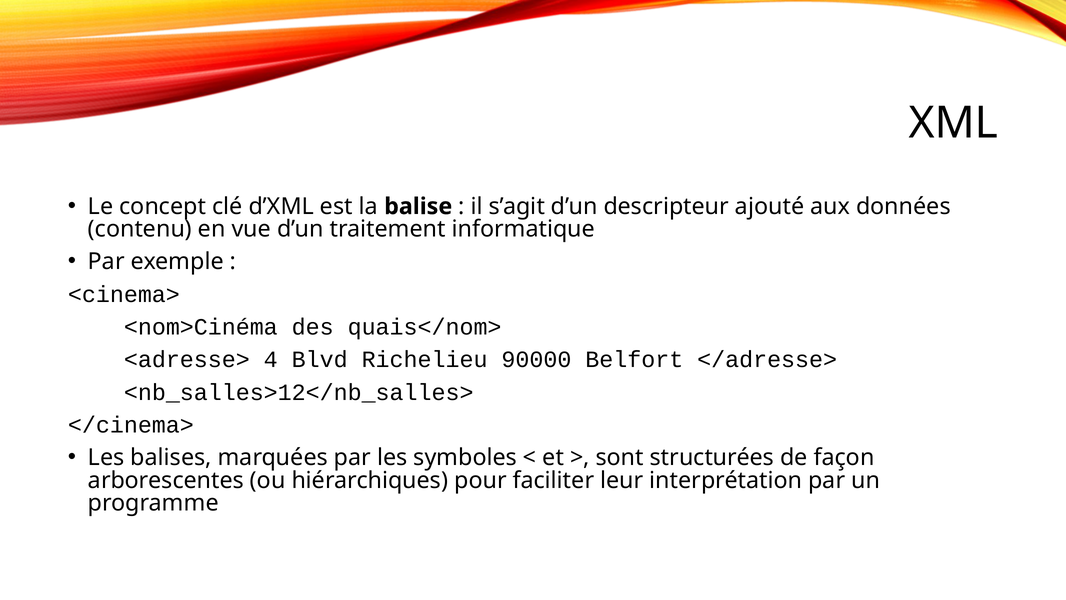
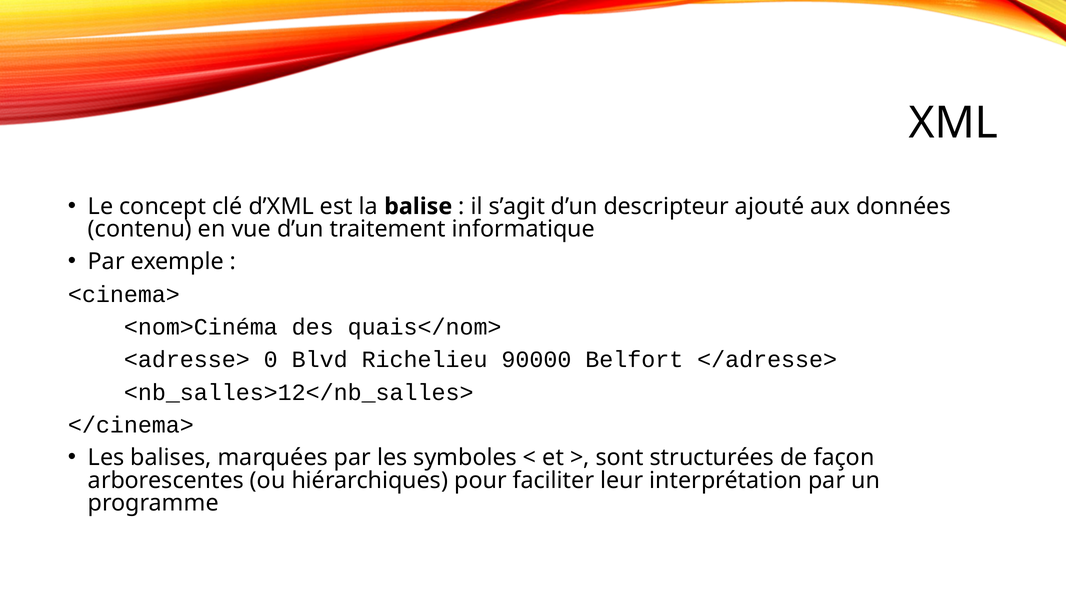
4: 4 -> 0 (271, 360)
